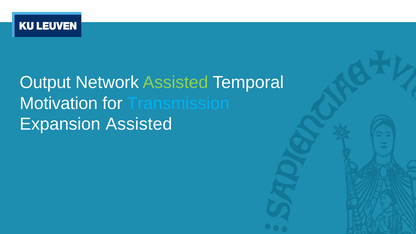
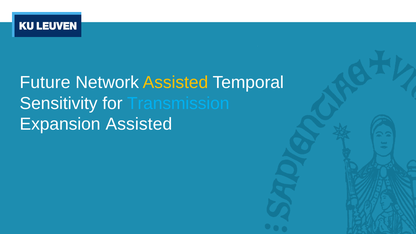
Output: Output -> Future (45, 83)
Assisted colour: light green -> yellow (175, 83)
Motivation: Motivation -> Sensitivity (59, 103)
